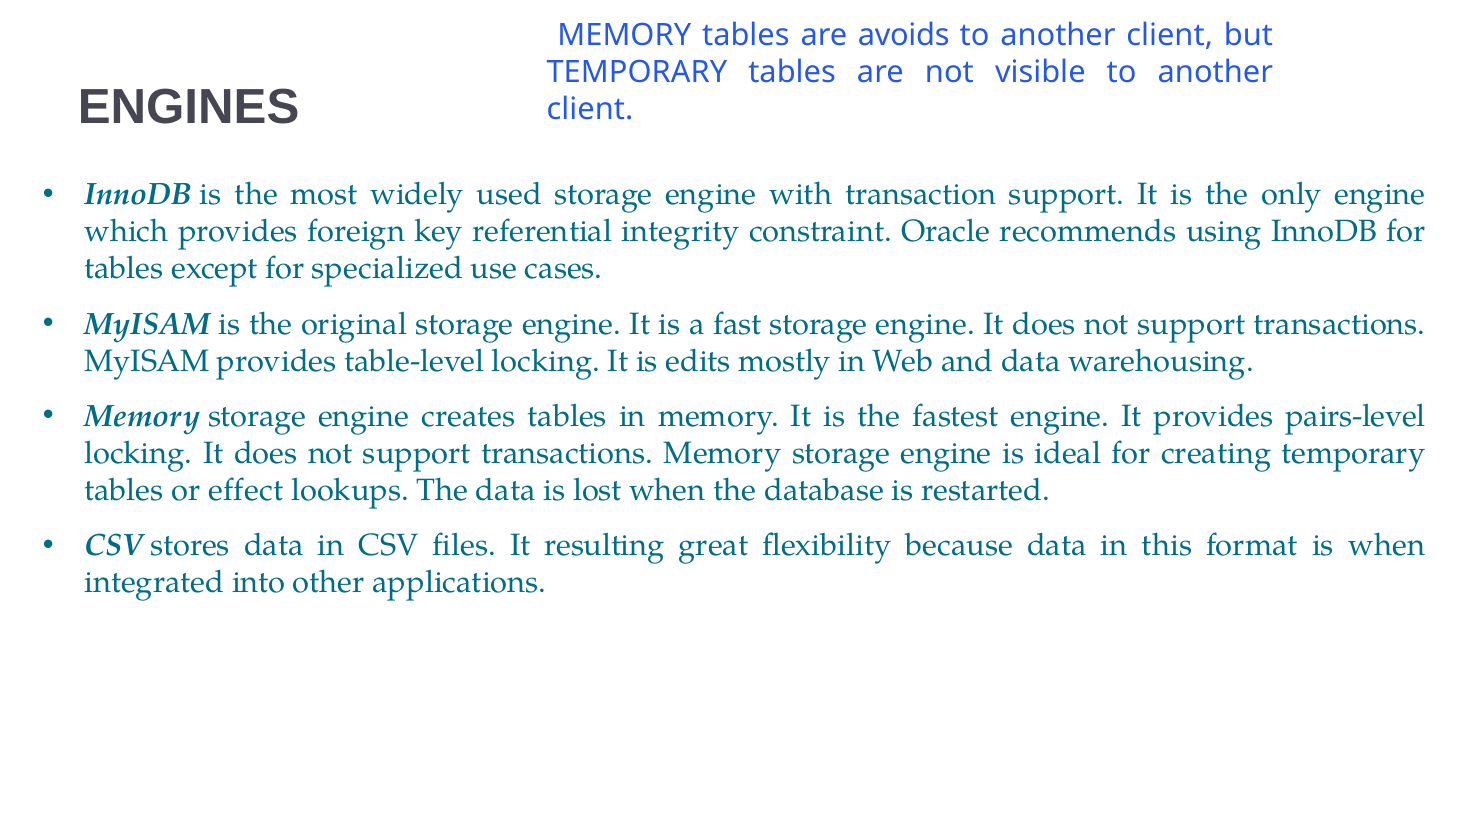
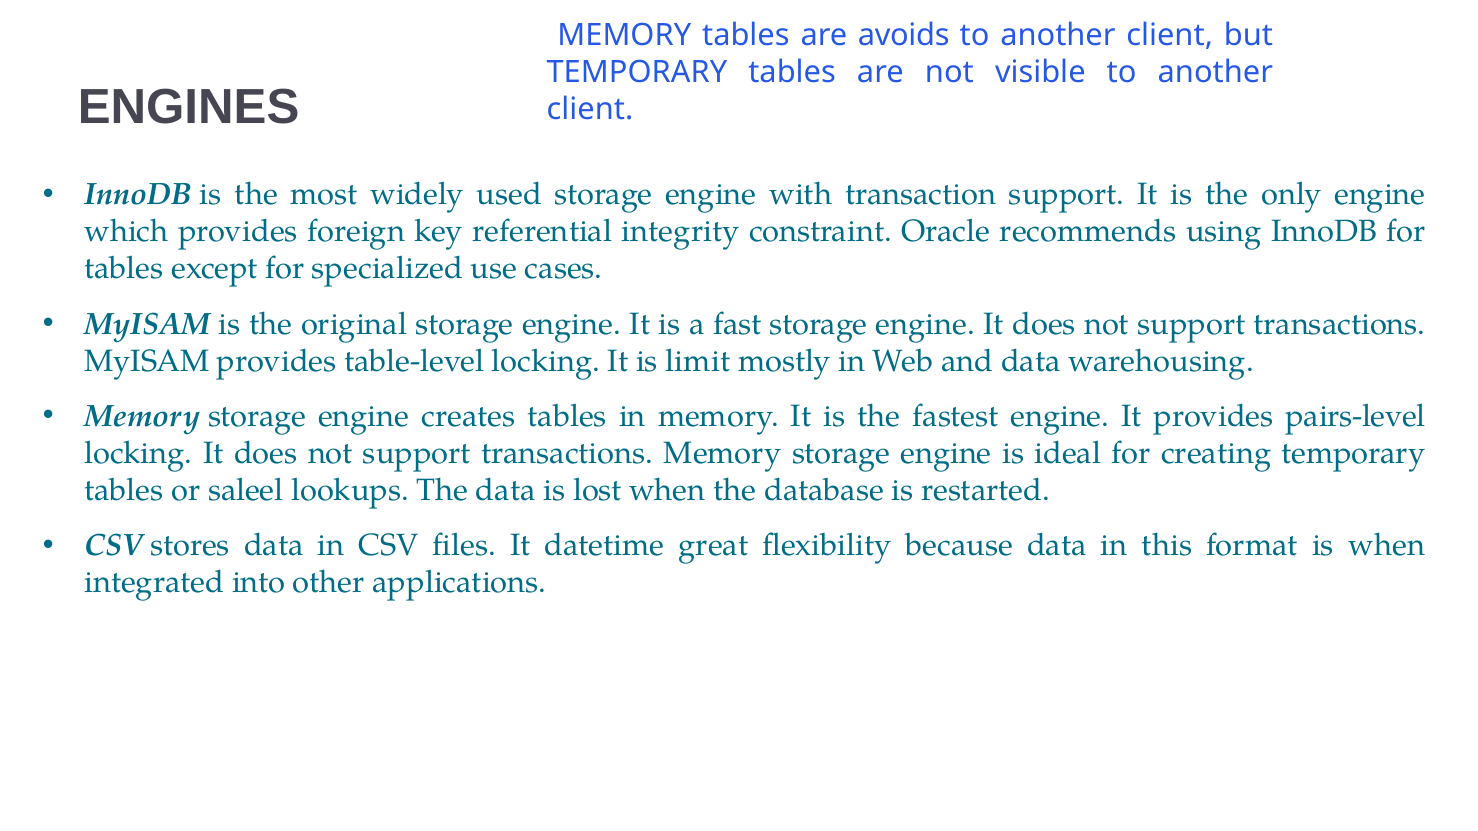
edits: edits -> limit (698, 361)
effect: effect -> saleel (246, 490)
resulting: resulting -> datetime (604, 546)
